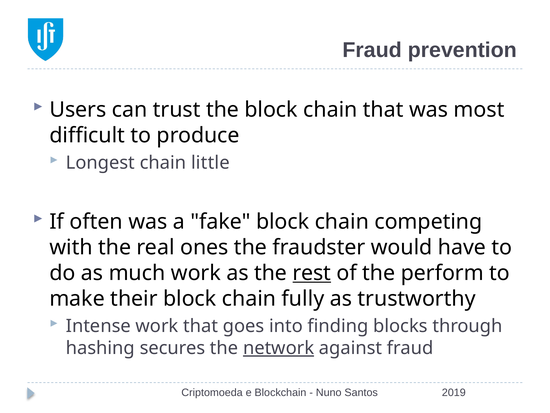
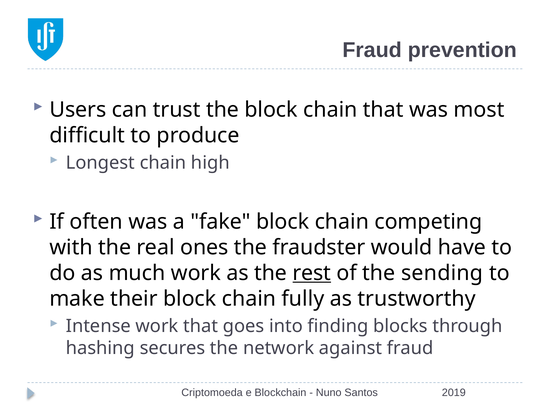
little: little -> high (210, 163)
perform: perform -> sending (442, 273)
network underline: present -> none (279, 348)
